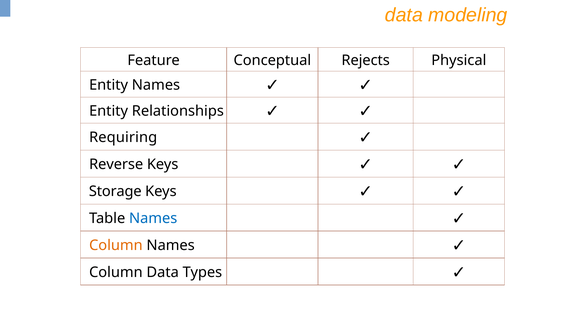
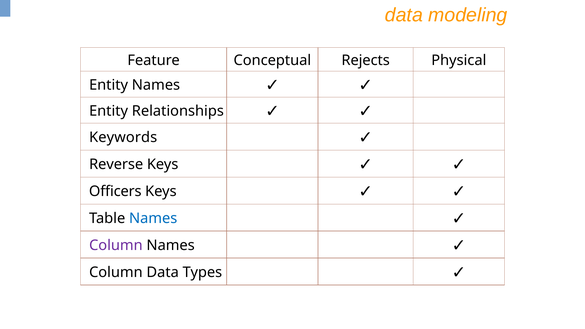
Requiring: Requiring -> Keywords (123, 138)
Storage: Storage -> Officers (115, 191)
Column colour: orange -> purple (116, 245)
